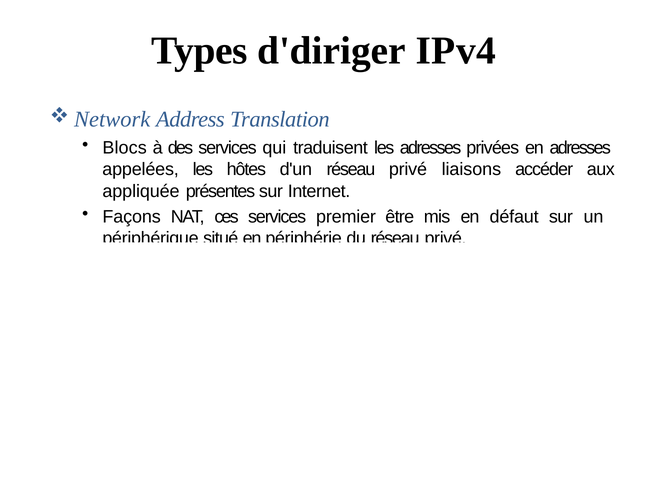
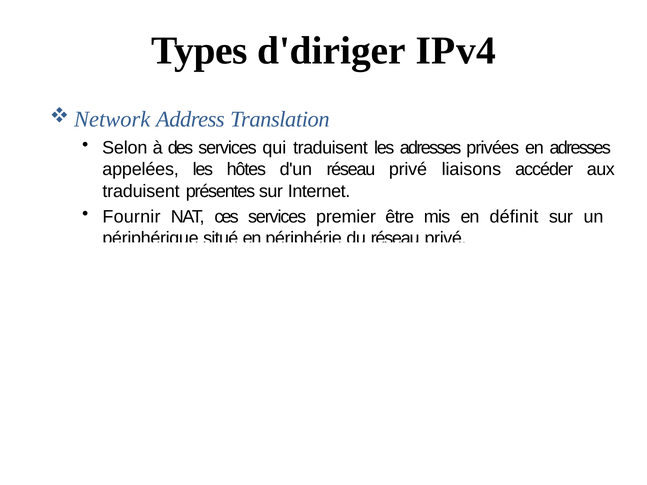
Blocs: Blocs -> Selon (125, 148)
appliquée: appliquée -> traduisent (141, 191)
Façons: Façons -> Fournir (131, 217)
défaut: défaut -> définit (514, 217)
